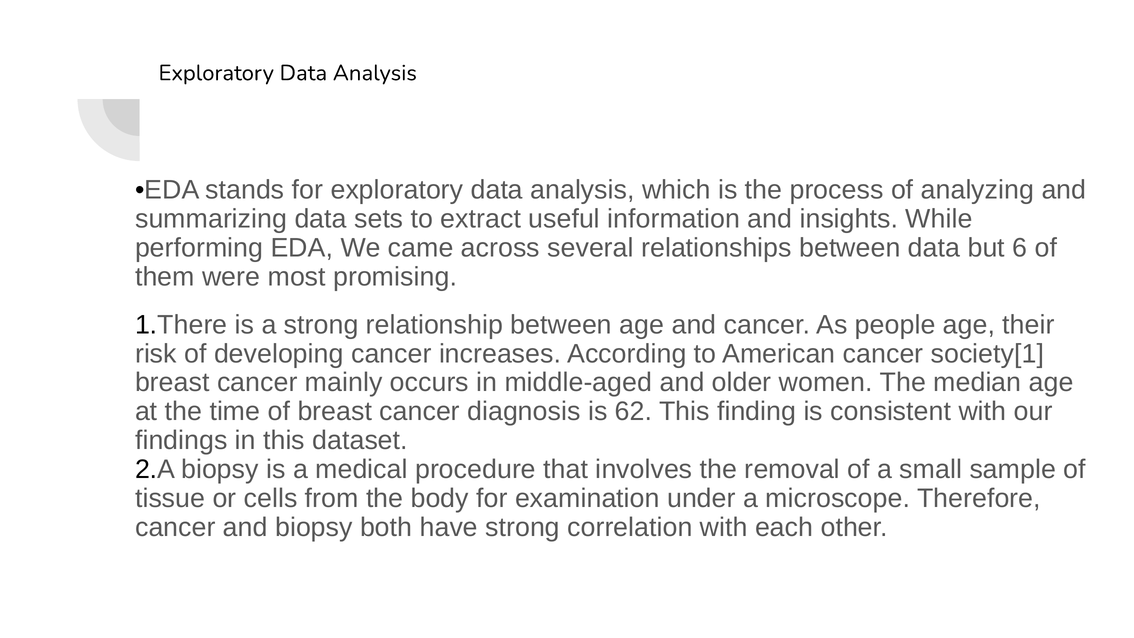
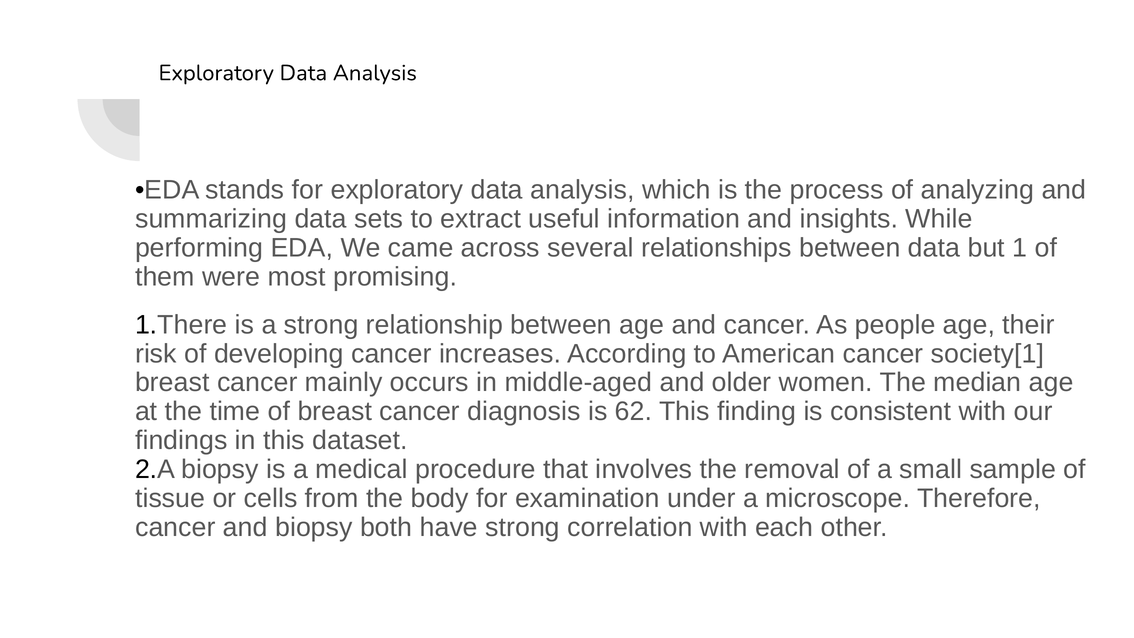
6: 6 -> 1 (1020, 248)
